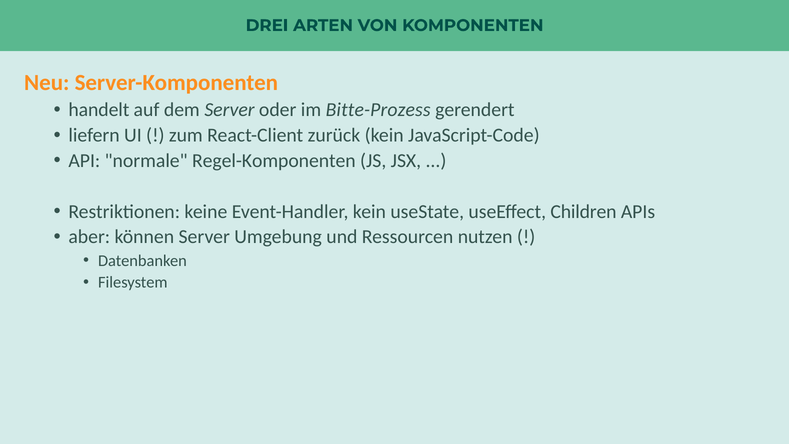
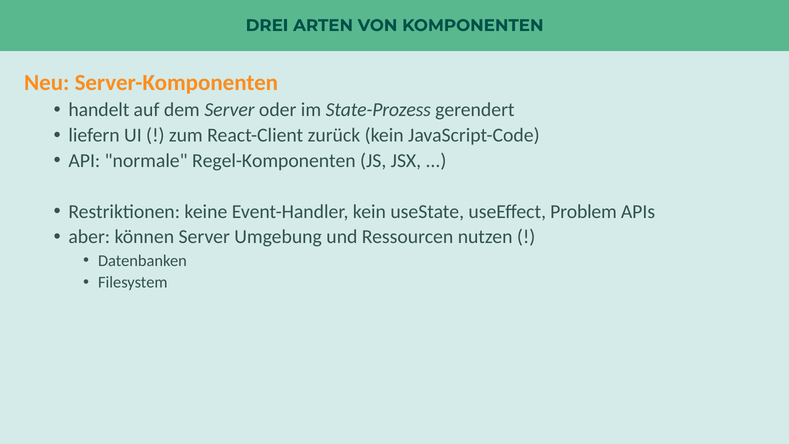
Bitte-Prozess: Bitte-Prozess -> State-Prozess (378, 110)
Children: Children -> Problem (584, 211)
